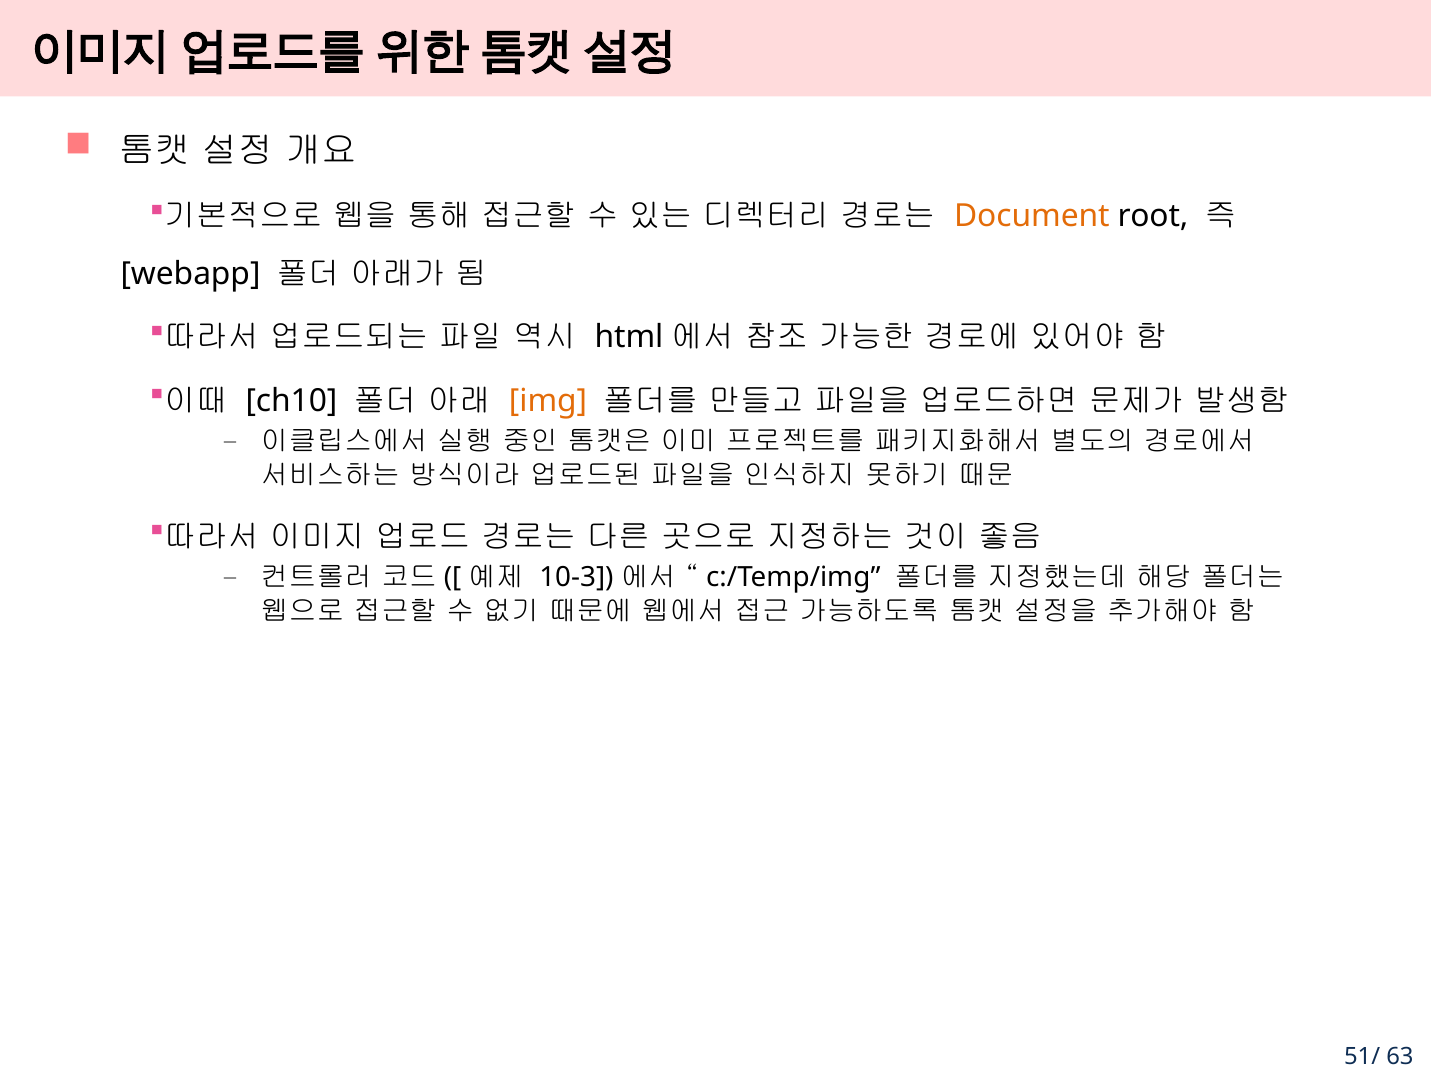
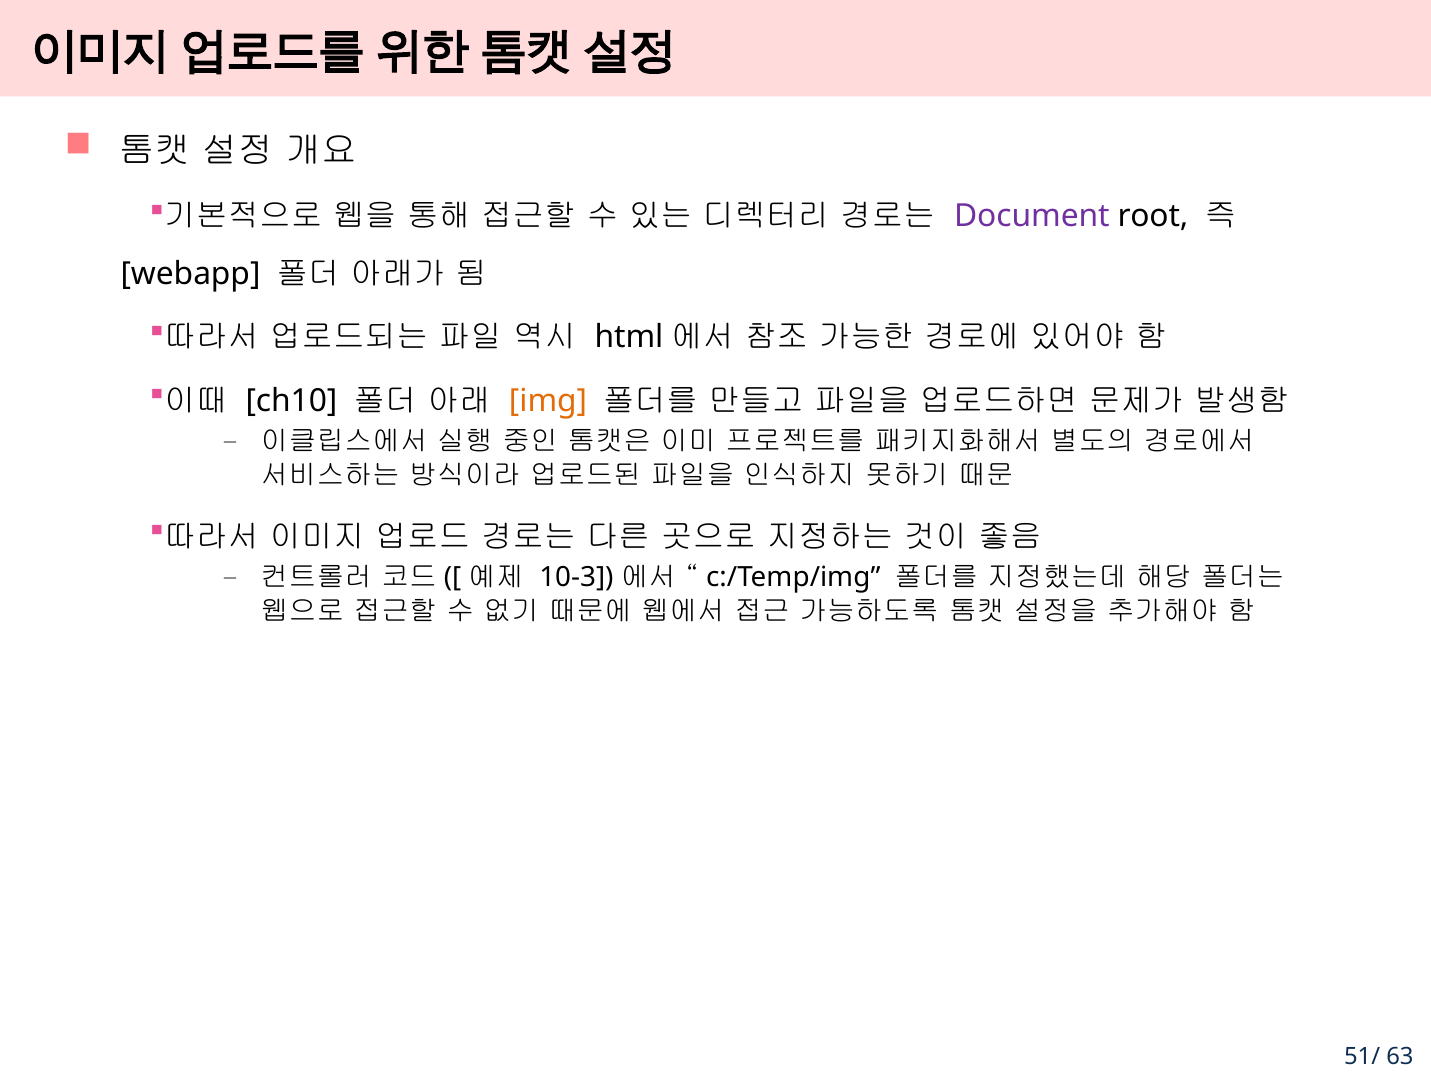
Document colour: orange -> purple (1032, 216)
